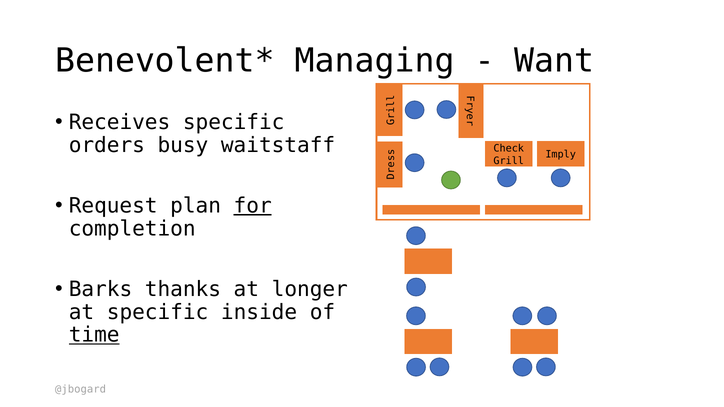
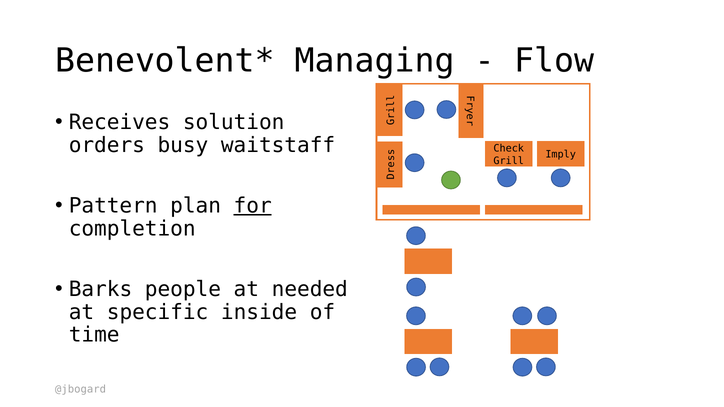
Want: Want -> Flow (554, 61)
Receives specific: specific -> solution (234, 122)
Request: Request -> Pattern (113, 206)
thanks: thanks -> people (183, 289)
longer: longer -> needed (310, 289)
time underline: present -> none (94, 335)
